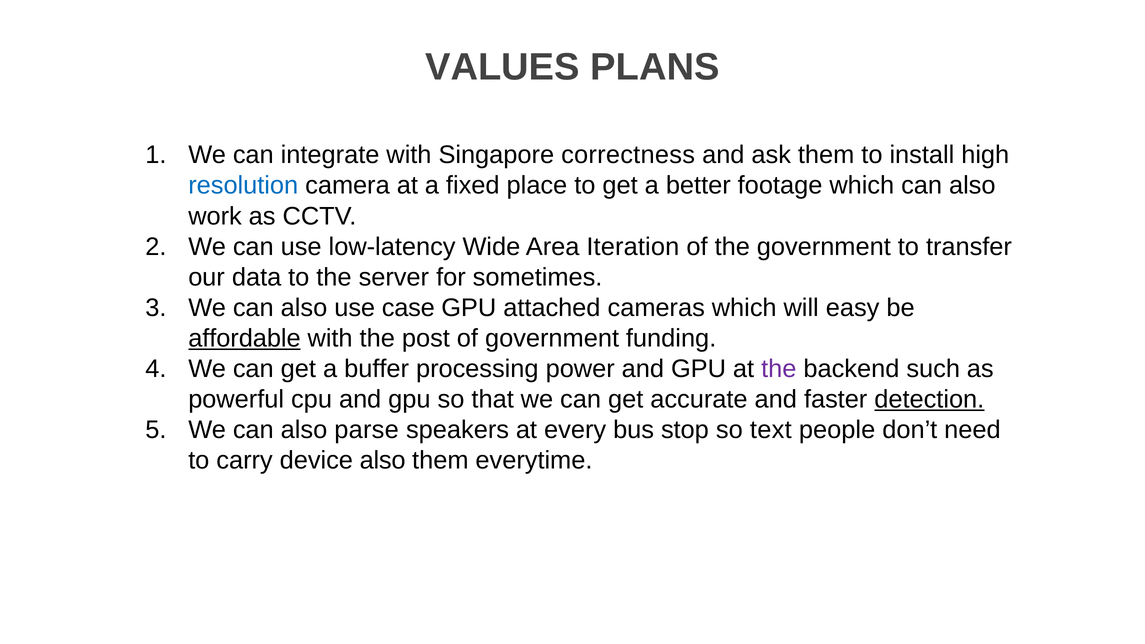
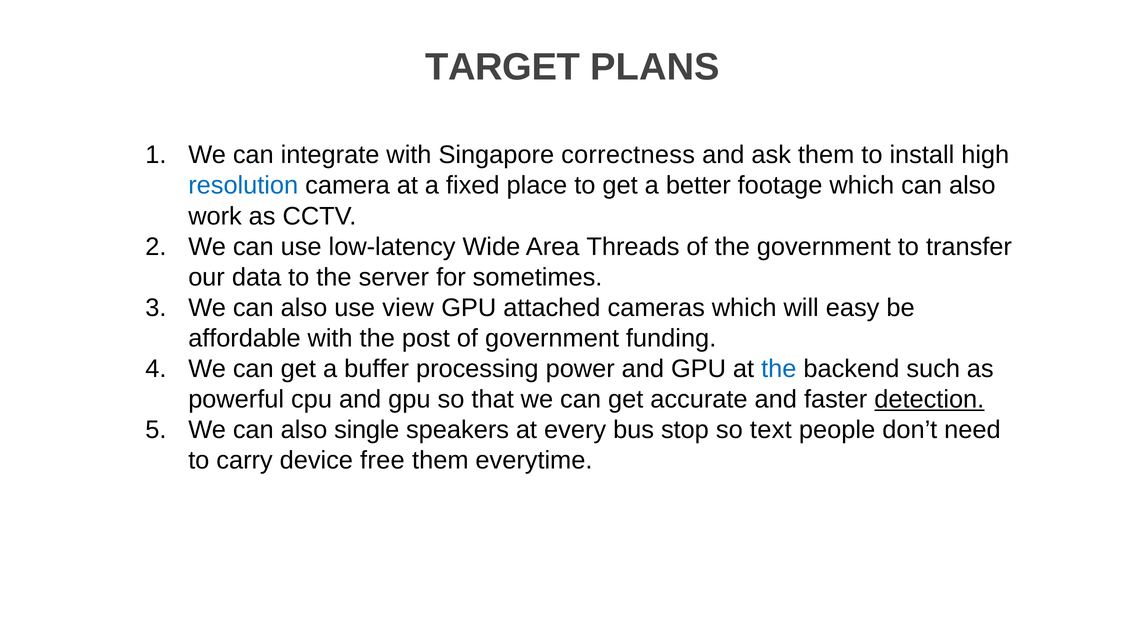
VALUES: VALUES -> TARGET (503, 67)
Iteration: Iteration -> Threads (633, 247)
case: case -> view (408, 308)
affordable underline: present -> none (244, 338)
the colour: purple -> blue (779, 369)
parse: parse -> single (367, 430)
device also: also -> free (382, 460)
